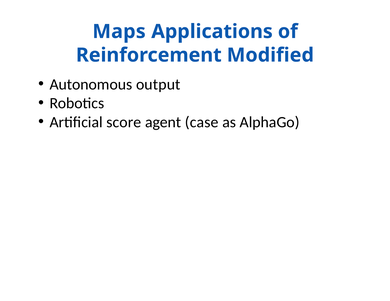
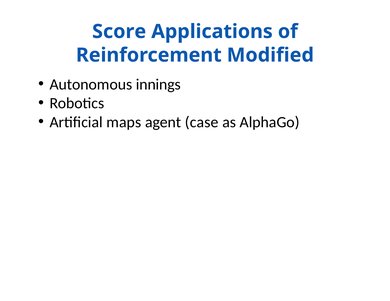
Maps: Maps -> Score (119, 32)
output: output -> innings (158, 84)
score: score -> maps (124, 122)
